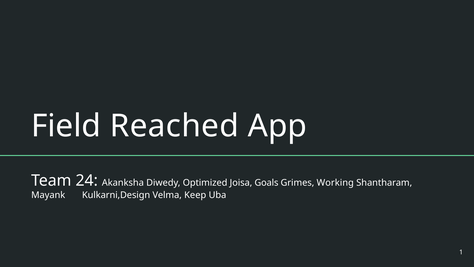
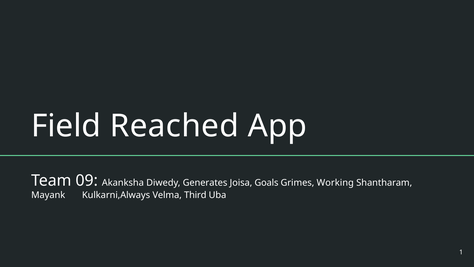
24: 24 -> 09 (87, 180)
Optimized: Optimized -> Generates (205, 182)
Kulkarni,Design: Kulkarni,Design -> Kulkarni,Always (116, 195)
Keep: Keep -> Third (195, 195)
